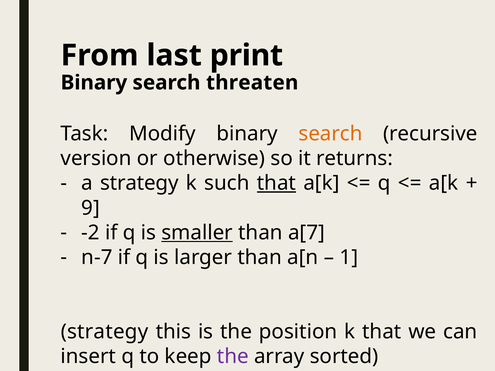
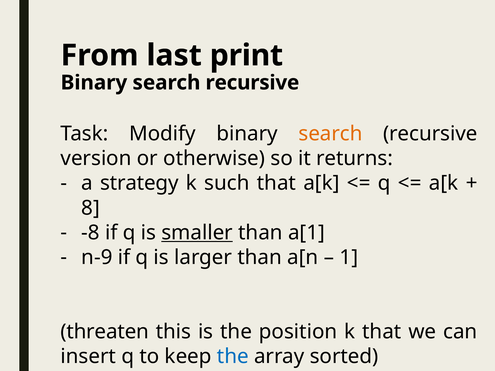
threaten: threaten -> recursive (252, 83)
that underline: present -> none (276, 183)
9: 9 -> 8 (91, 208)
-2: -2 -> -8 (91, 233)
a[7: a[7 -> a[1 (306, 233)
n-7: n-7 -> n-9 (97, 258)
strategy: strategy -> threaten (105, 332)
the colour: purple -> blue (233, 357)
